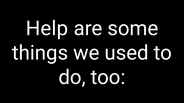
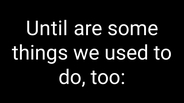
Help: Help -> Until (47, 29)
